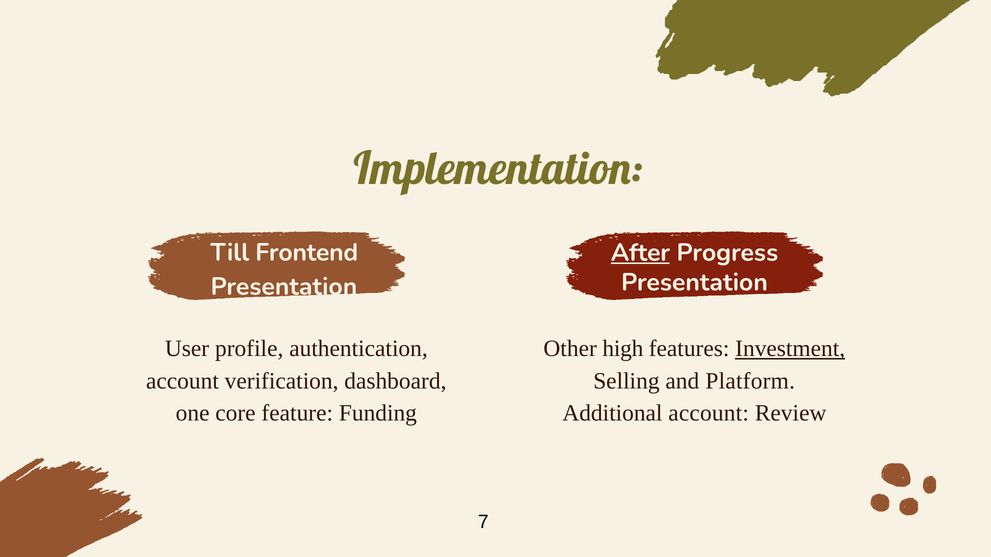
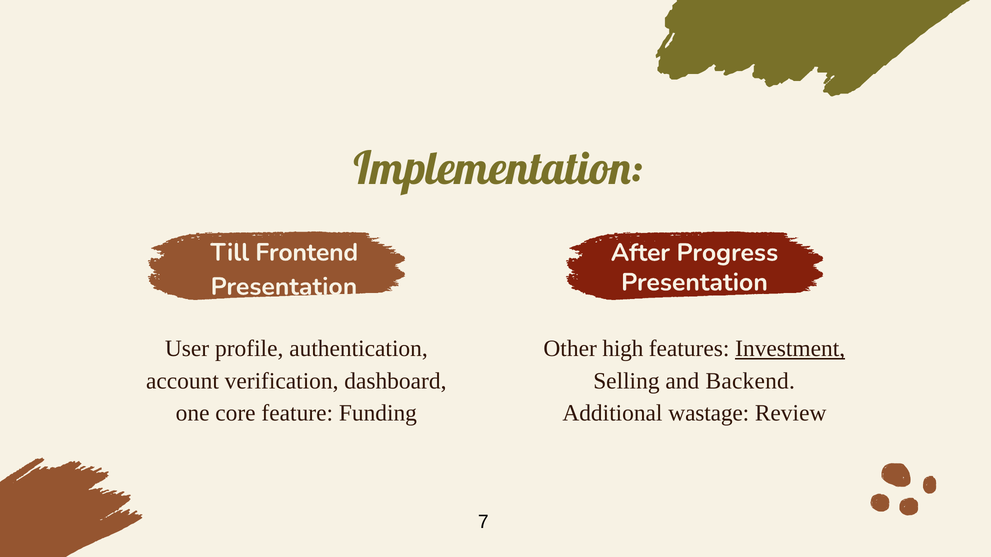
After underline: present -> none (640, 253)
Platform: Platform -> Backend (750, 381)
Additional account: account -> wastage (709, 413)
